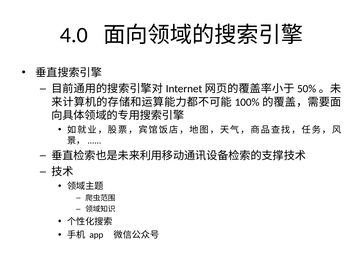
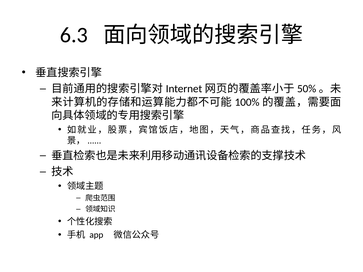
4.0: 4.0 -> 6.3 (74, 35)
